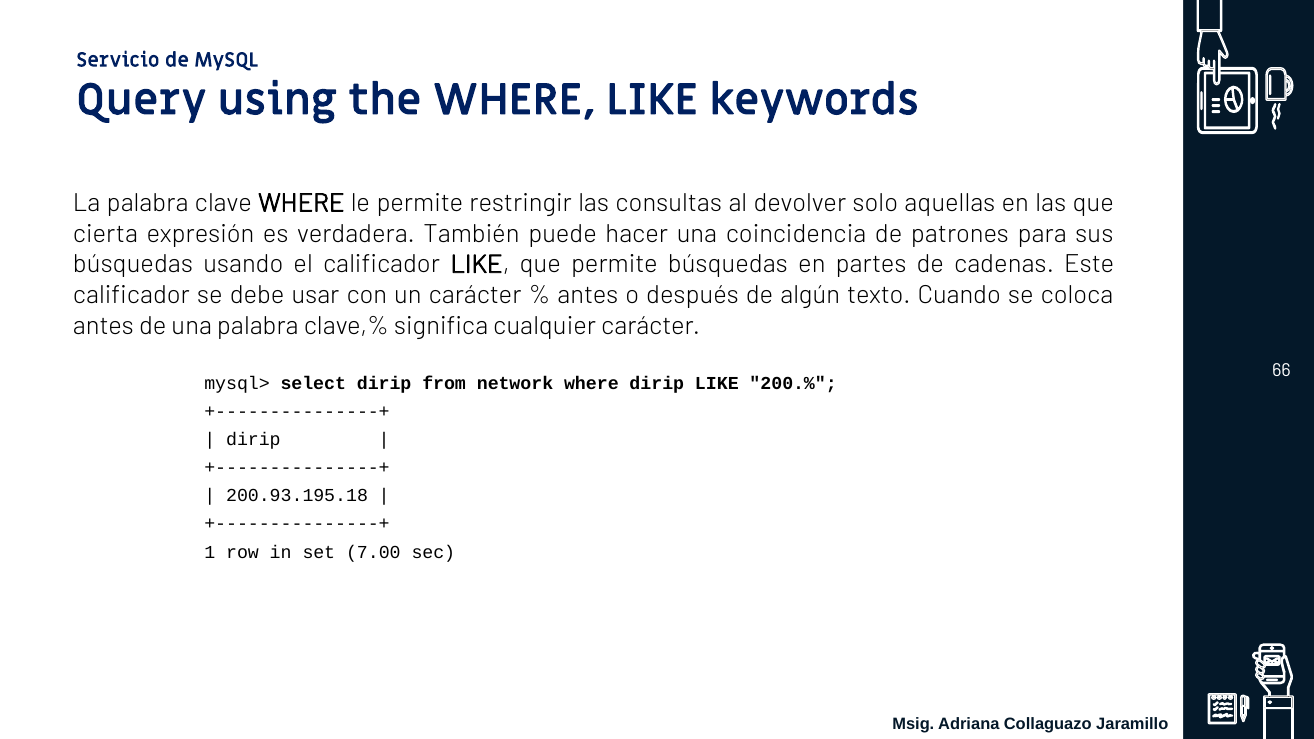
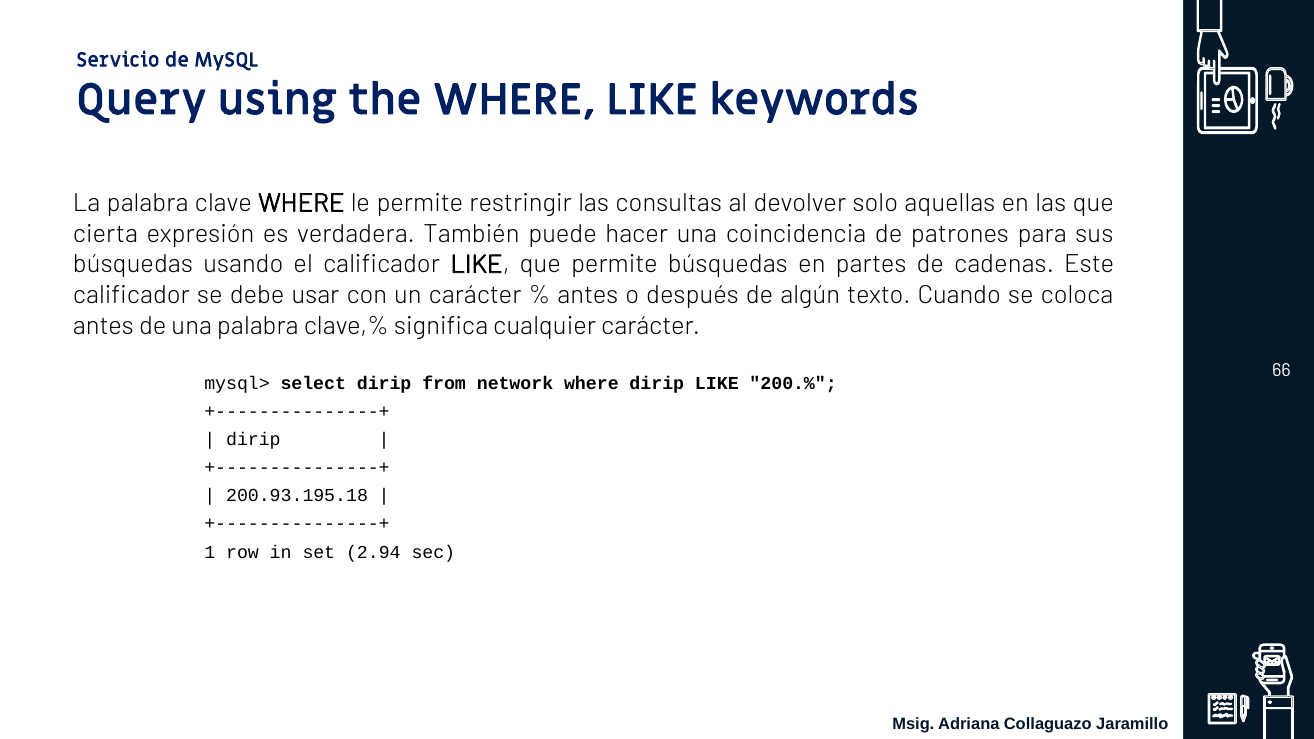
7.00: 7.00 -> 2.94 (373, 552)
